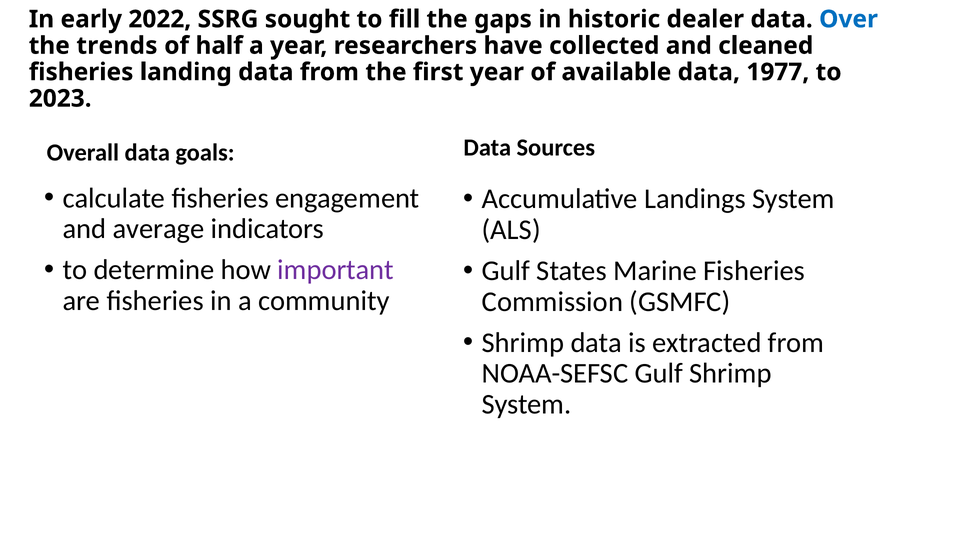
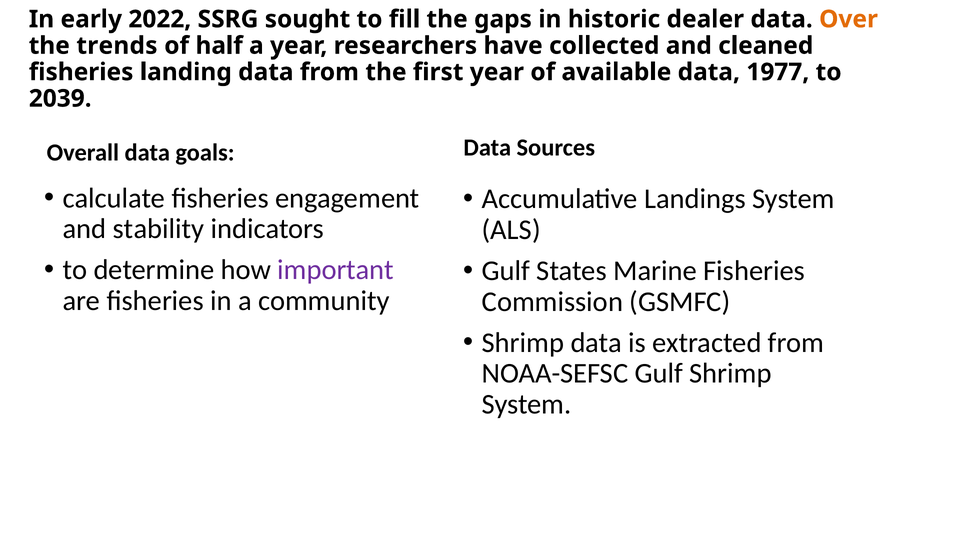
Over colour: blue -> orange (849, 19)
2023: 2023 -> 2039 (60, 99)
average: average -> stability (159, 229)
